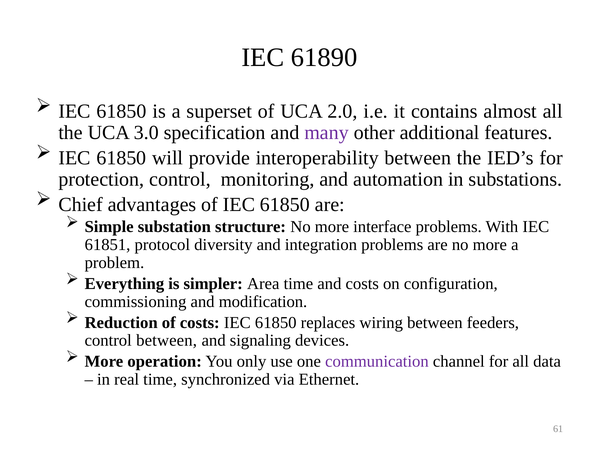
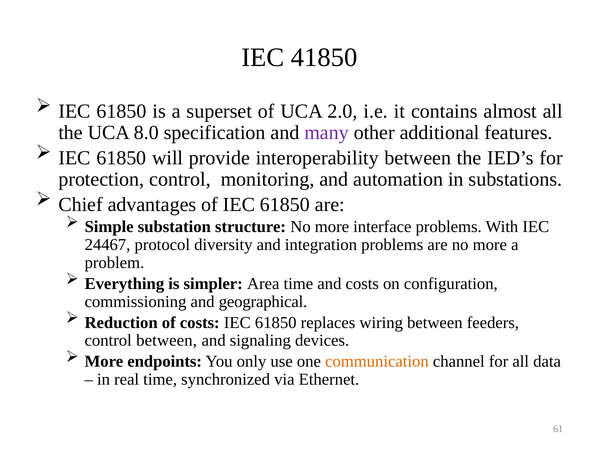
61890: 61890 -> 41850 (324, 57)
3.0: 3.0 -> 8.0 (146, 133)
61851: 61851 -> 24467 (108, 245)
modification: modification -> geographical (263, 302)
operation: operation -> endpoints (165, 362)
communication colour: purple -> orange (377, 362)
